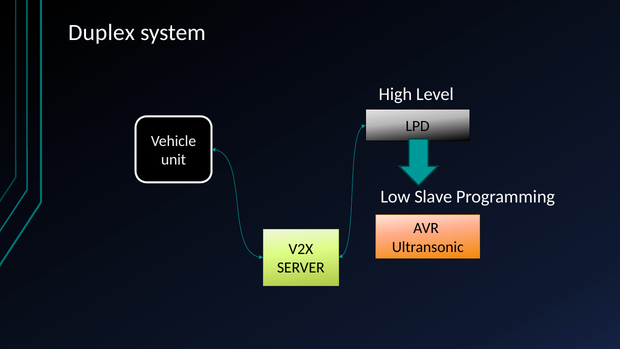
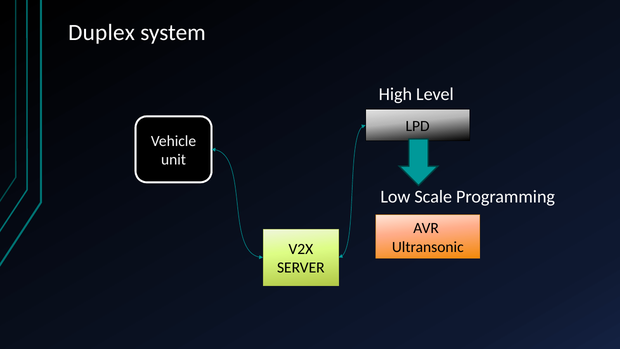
Slave: Slave -> Scale (433, 197)
